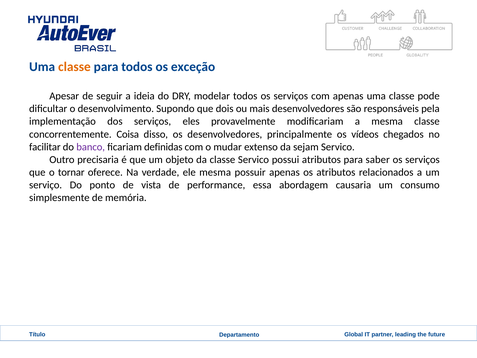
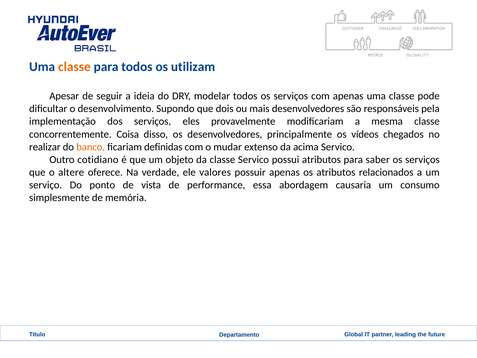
exceção: exceção -> utilizam (193, 67)
facilitar: facilitar -> realizar (45, 147)
banco colour: purple -> orange (91, 147)
sejam: sejam -> acima (306, 147)
precisaria: precisaria -> cotidiano (98, 160)
tornar: tornar -> altere (71, 172)
ele mesma: mesma -> valores (215, 172)
